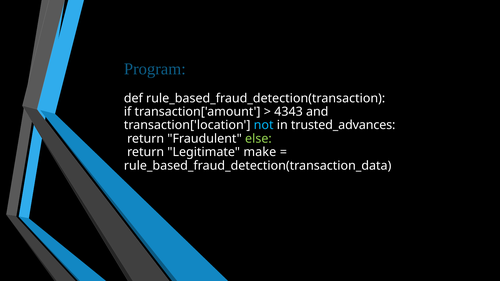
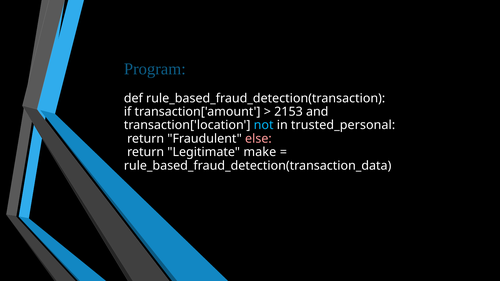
4343: 4343 -> 2153 (289, 112)
trusted_advances: trusted_advances -> trusted_personal (343, 125)
else colour: light green -> pink (258, 139)
